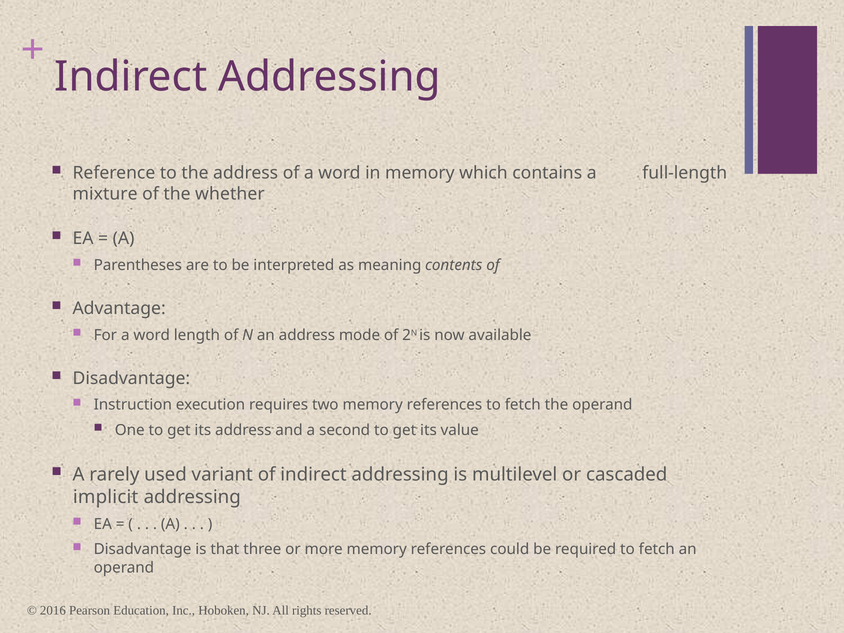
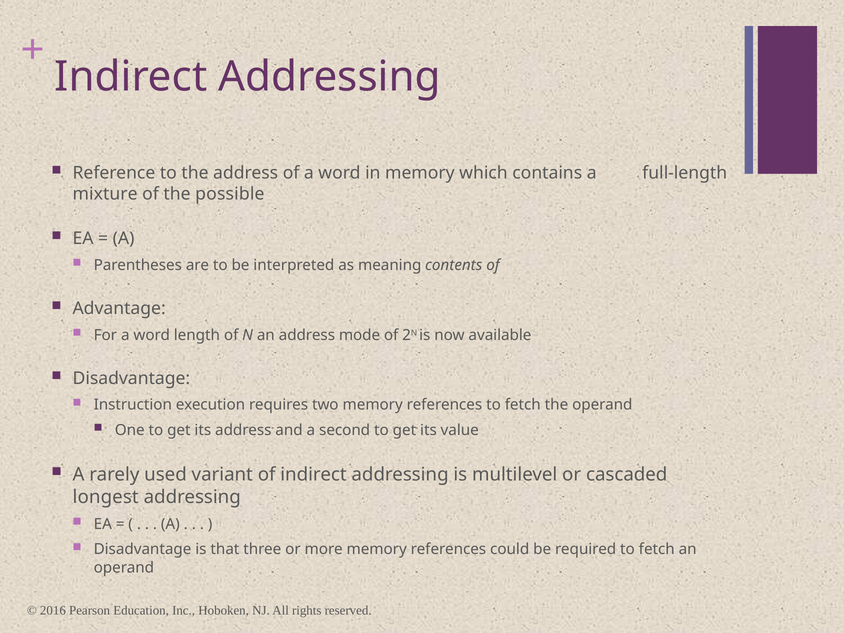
whether: whether -> possible (230, 194)
implicit: implicit -> longest (106, 497)
